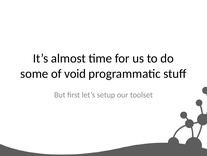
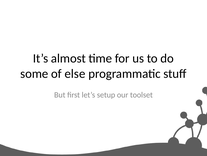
void: void -> else (75, 73)
